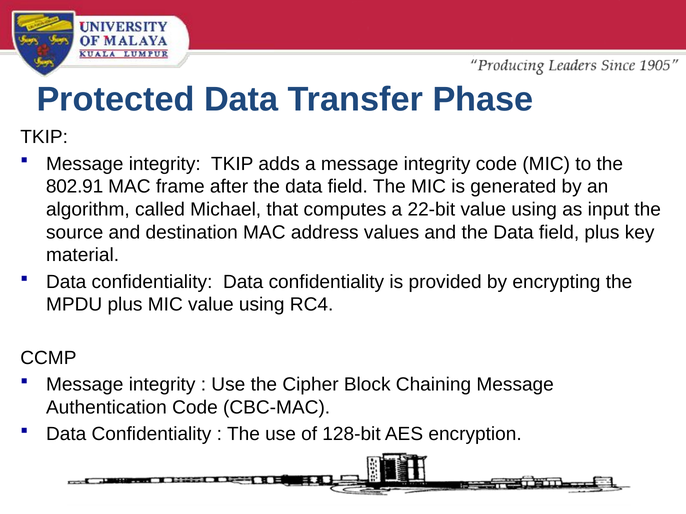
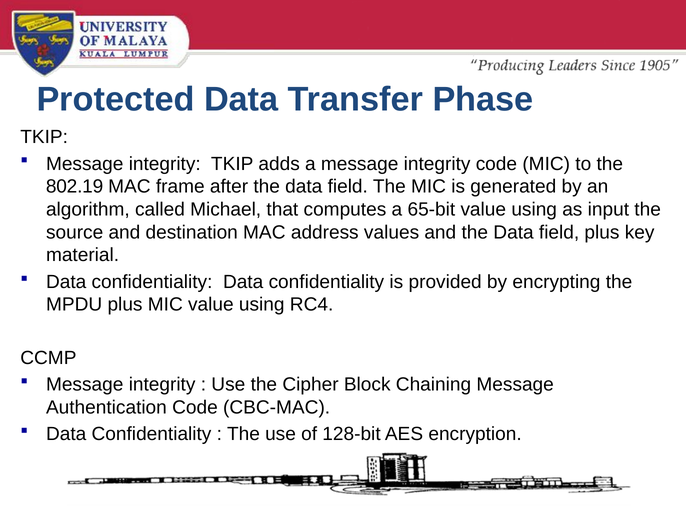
802.91: 802.91 -> 802.19 (75, 187)
22-bit: 22-bit -> 65-bit (431, 210)
